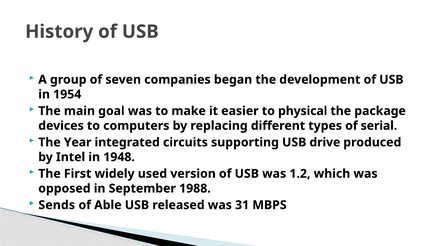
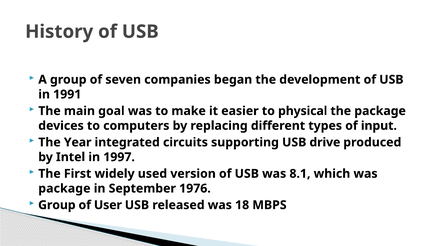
1954: 1954 -> 1991 (67, 95)
serial: serial -> input (379, 126)
1948: 1948 -> 1997 (119, 157)
1.2: 1.2 -> 8.1 (300, 174)
opposed: opposed -> package (64, 189)
1988: 1988 -> 1976 (195, 189)
Sends: Sends -> Group (57, 205)
Able: Able -> User (108, 205)
31: 31 -> 18 (242, 205)
